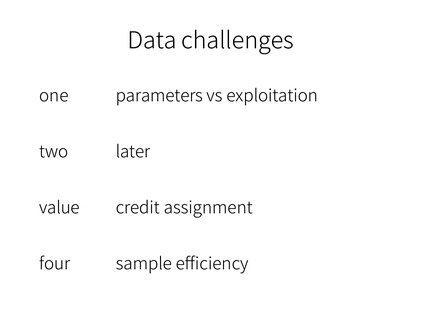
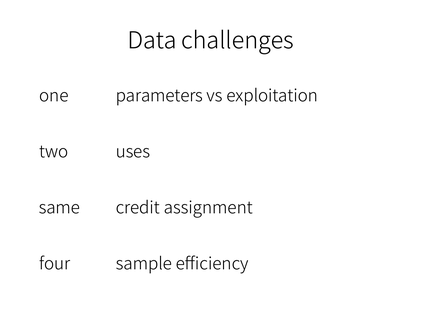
later: later -> uses (133, 152)
value: value -> same (59, 208)
